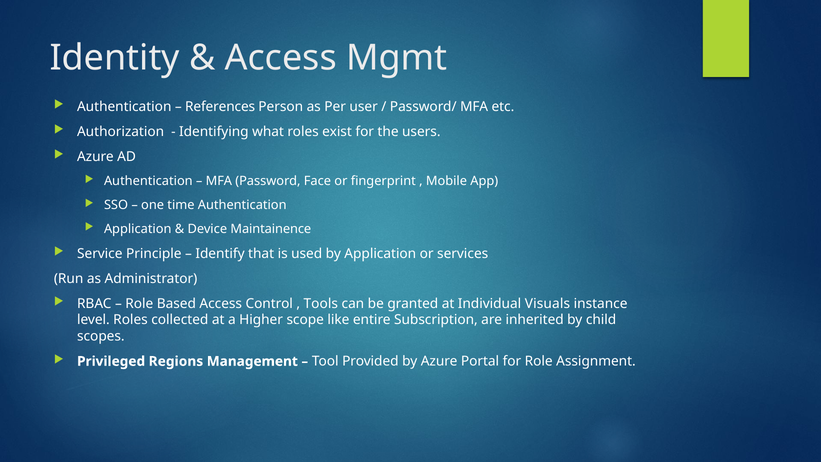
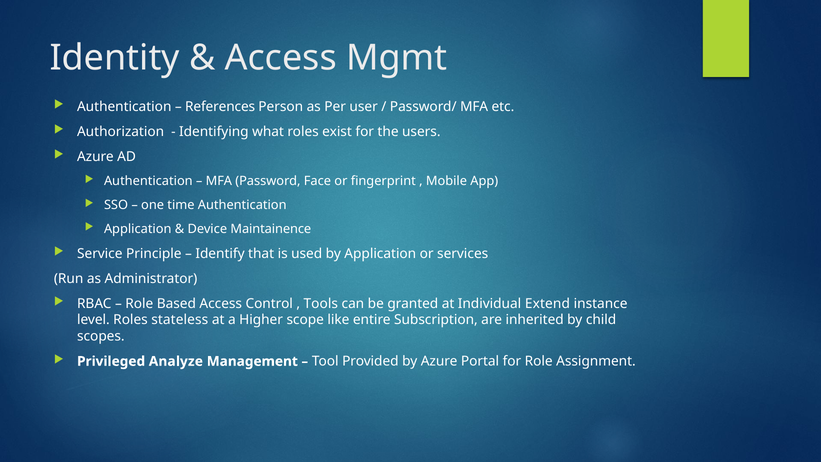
Visuals: Visuals -> Extend (547, 303)
collected: collected -> stateless (180, 320)
Regions: Regions -> Analyze (176, 361)
